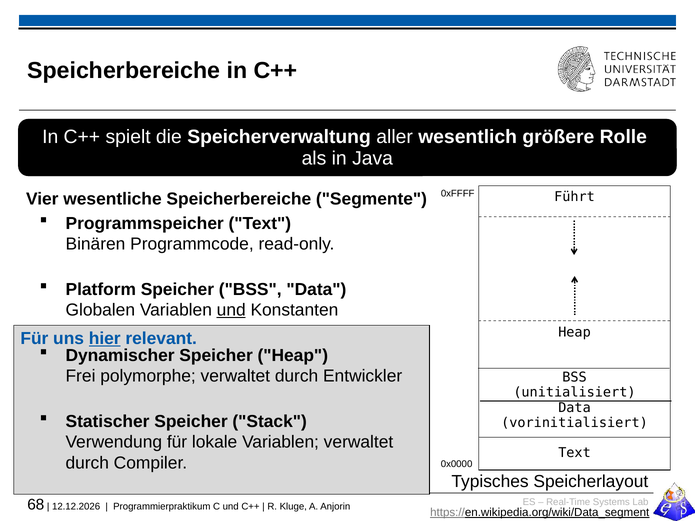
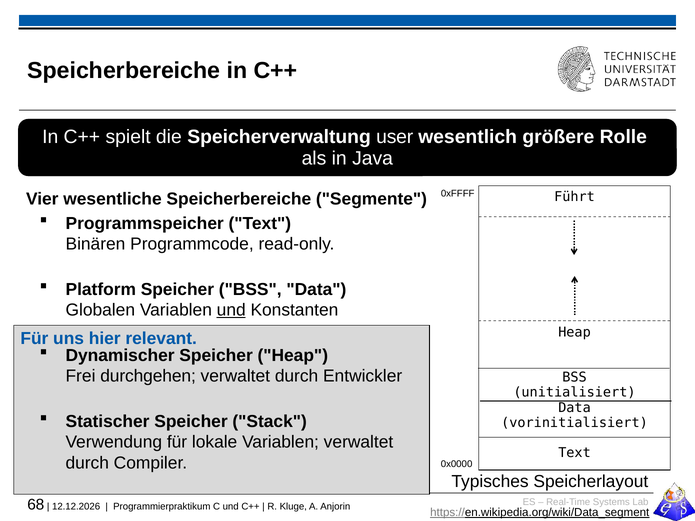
aller: aller -> user (395, 137)
hier underline: present -> none (105, 339)
polymorphe: polymorphe -> durchgehen (148, 376)
